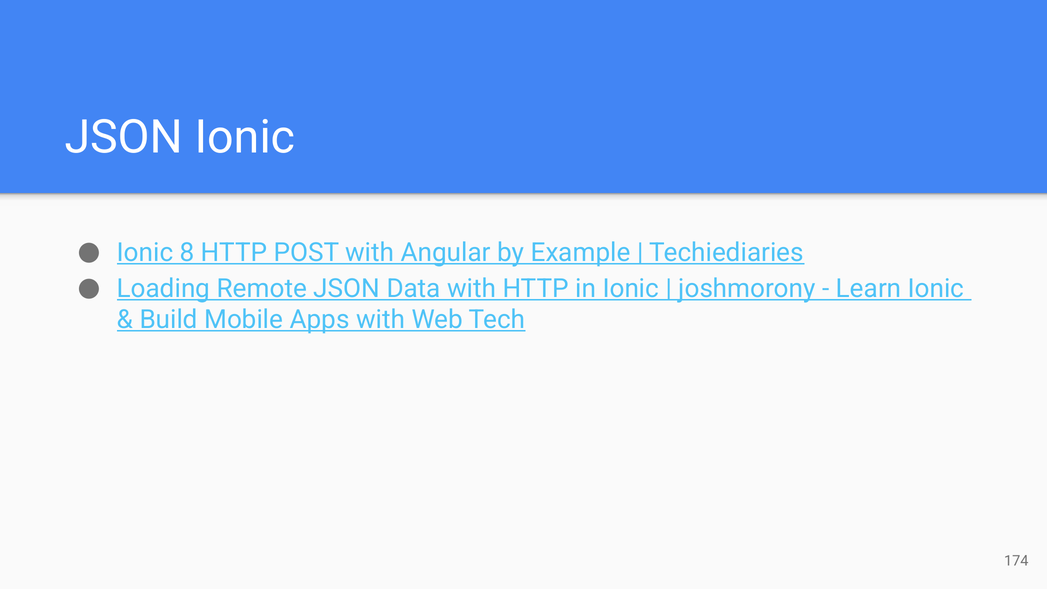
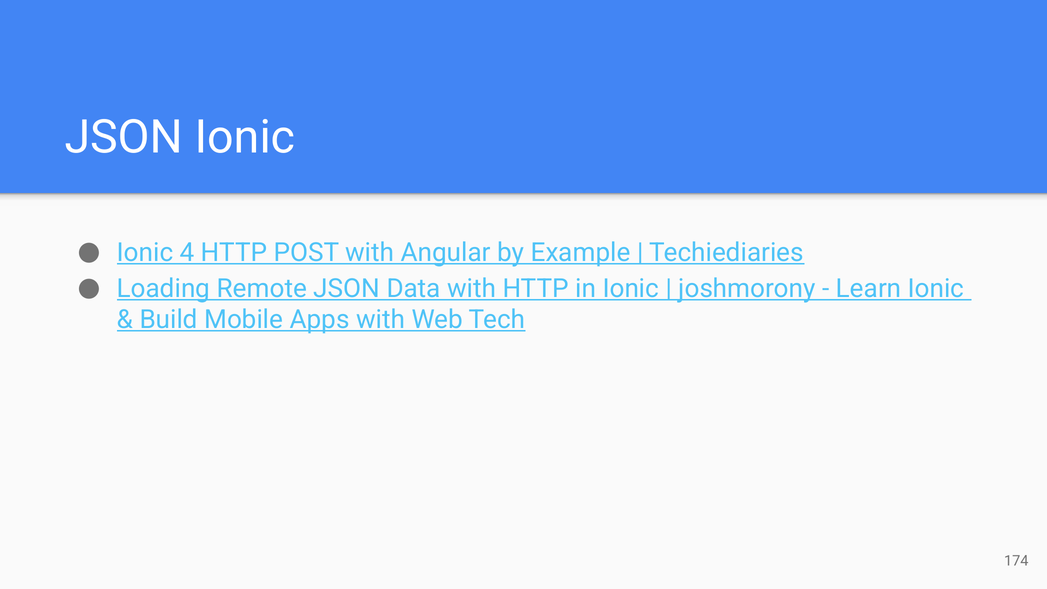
8: 8 -> 4 (187, 252)
